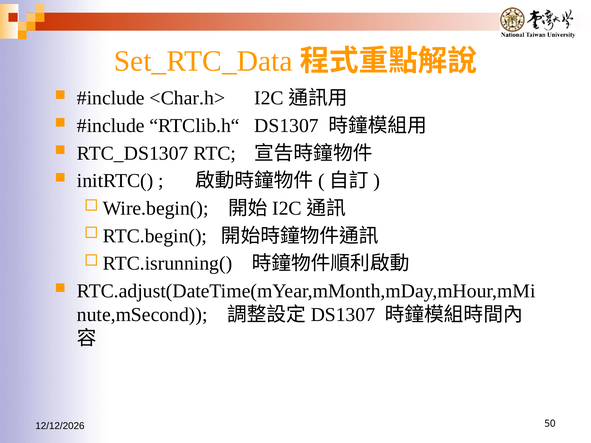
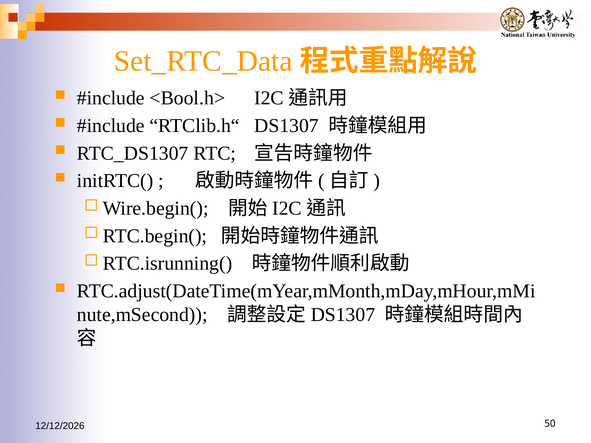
<Char.h>: <Char.h> -> <Bool.h> (187, 98)
